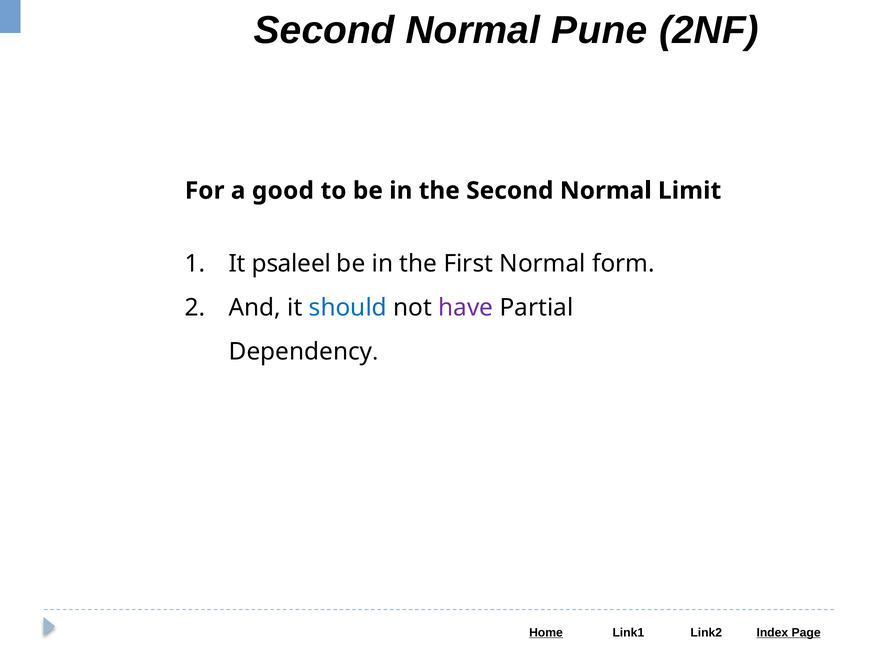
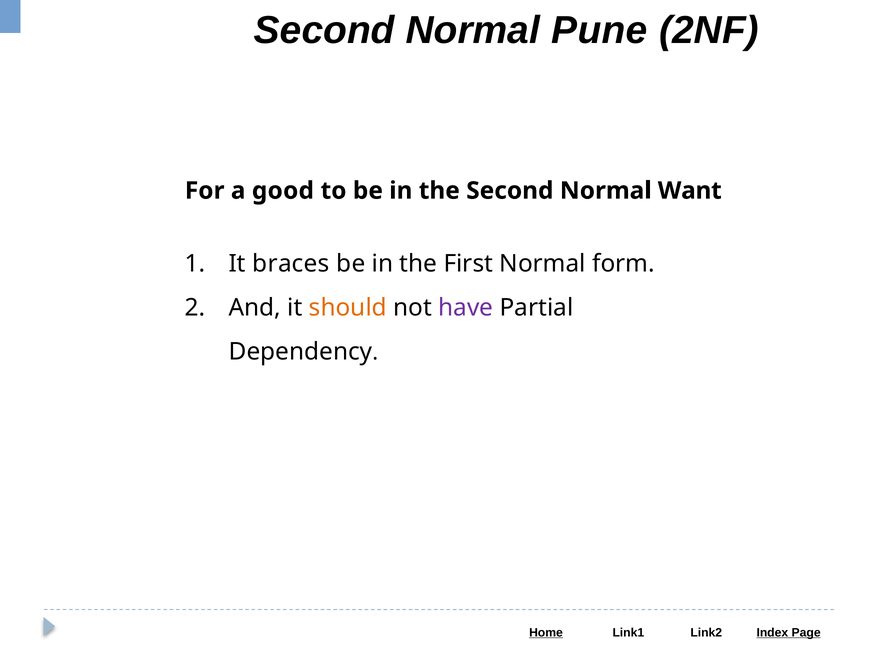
Limit: Limit -> Want (690, 191)
psaleel: psaleel -> braces (291, 264)
should colour: blue -> orange (348, 308)
